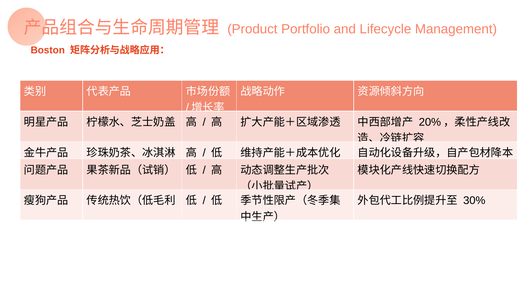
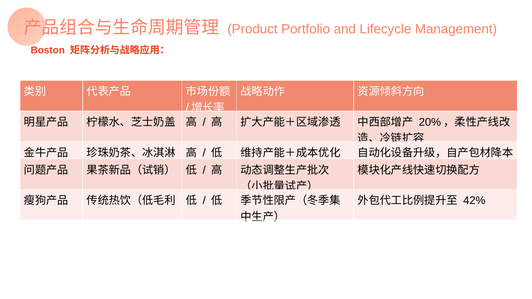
30%: 30% -> 42% (474, 201)
